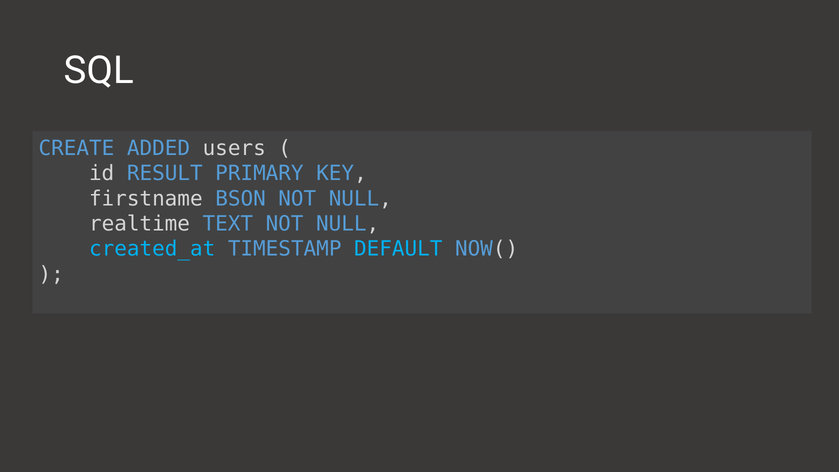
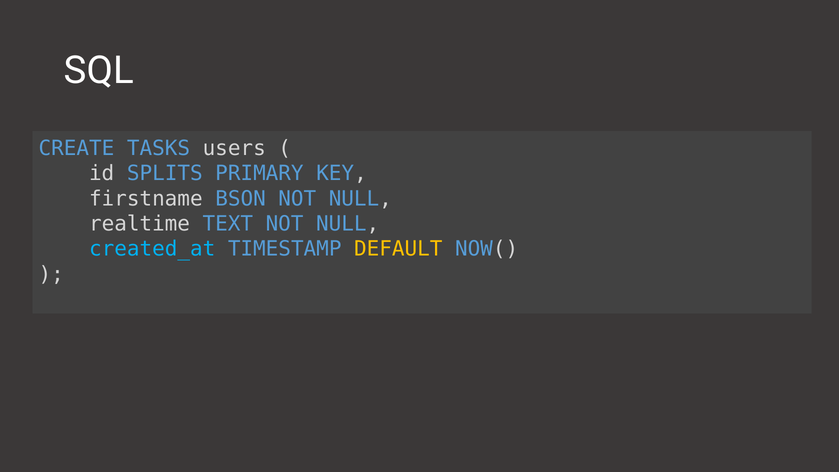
ADDED: ADDED -> TASKS (158, 148)
RESULT: RESULT -> SPLITS (165, 173)
DEFAULT colour: light blue -> yellow (398, 249)
